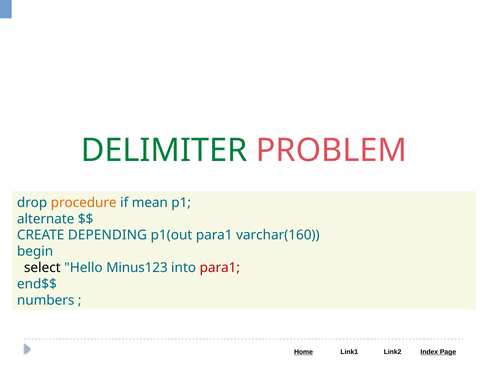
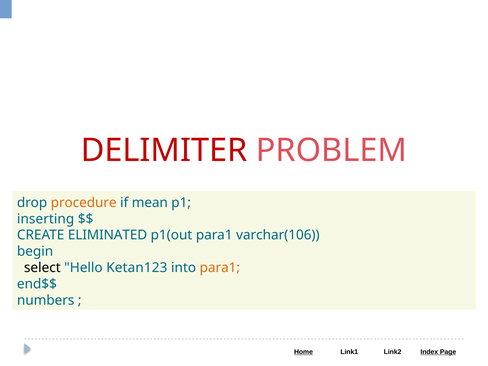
DELIMITER colour: green -> red (164, 150)
alternate: alternate -> inserting (46, 219)
DEPENDING: DEPENDING -> ELIMINATED (108, 235)
varchar(160: varchar(160 -> varchar(106 (278, 235)
Minus123: Minus123 -> Ketan123 (137, 268)
para1 colour: red -> orange (220, 268)
